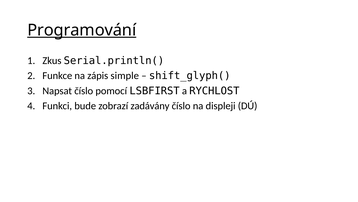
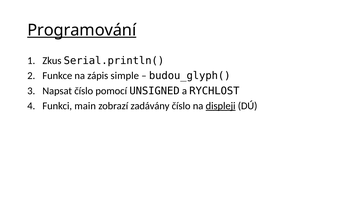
shift_glyph(: shift_glyph( -> budou_glyph( (190, 76)
LSBFIRST: LSBFIRST -> UNSIGNED (155, 91)
bude: bude -> main (85, 106)
displeji underline: none -> present (221, 106)
